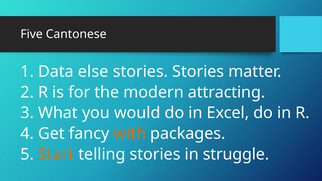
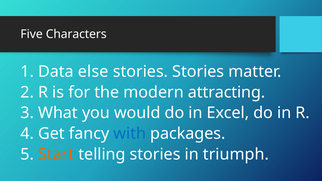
Cantonese: Cantonese -> Characters (76, 34)
with colour: orange -> blue (130, 134)
struggle: struggle -> triumph (236, 155)
